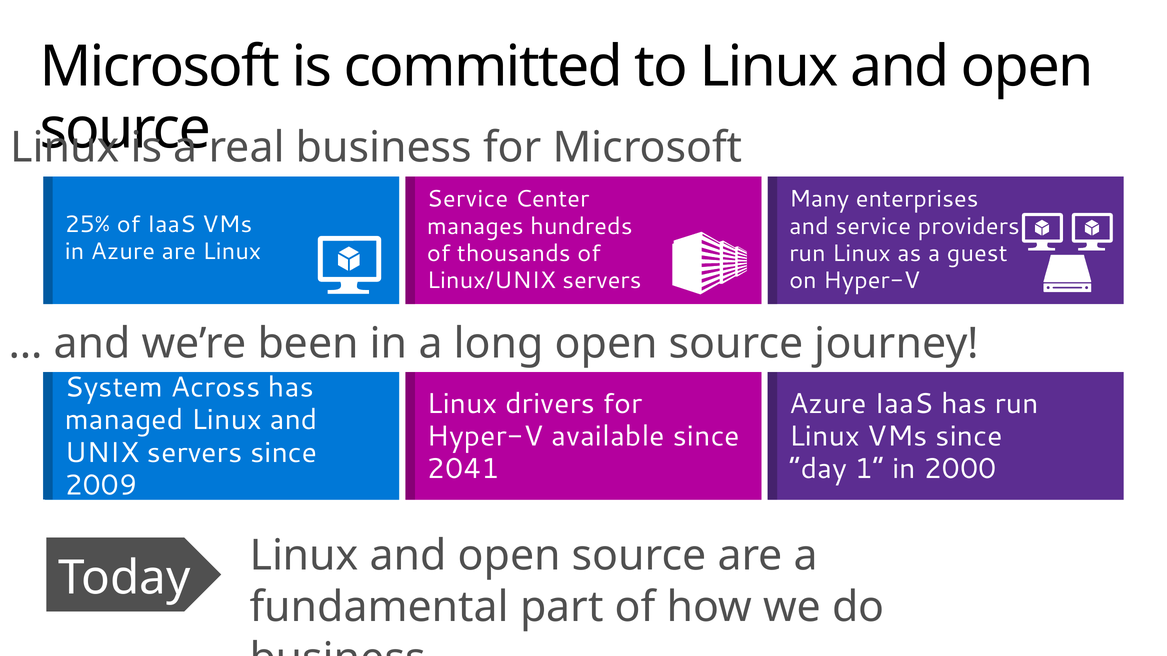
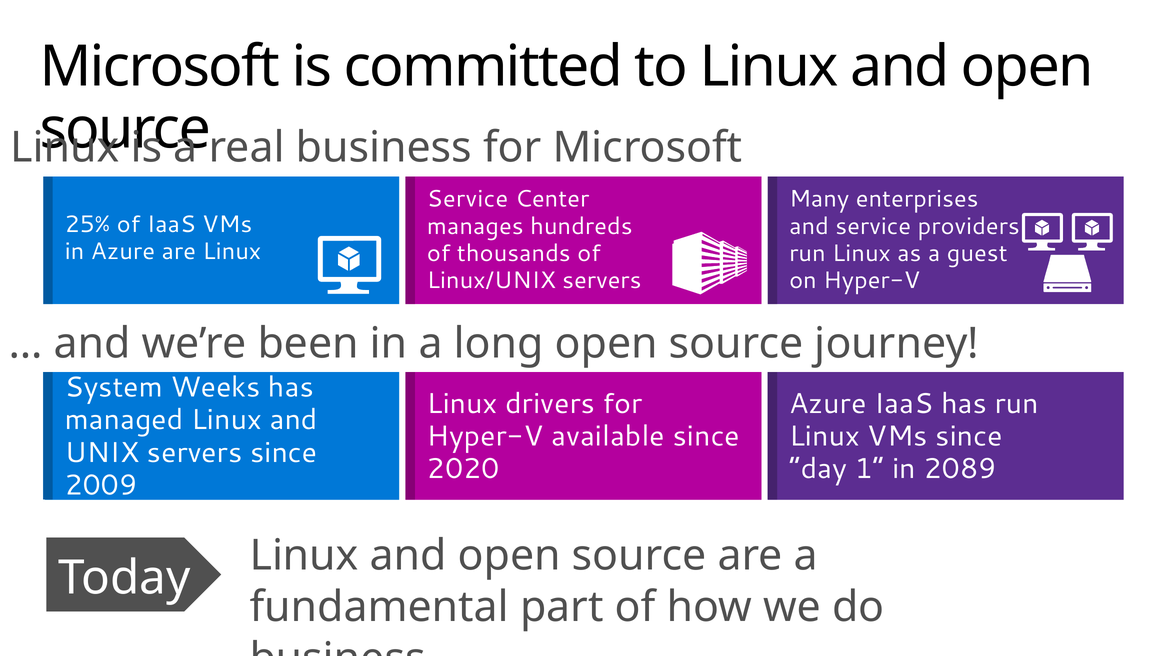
Across: Across -> Weeks (216, 388)
2041: 2041 -> 2020 (463, 469)
2000: 2000 -> 2089 (960, 469)
